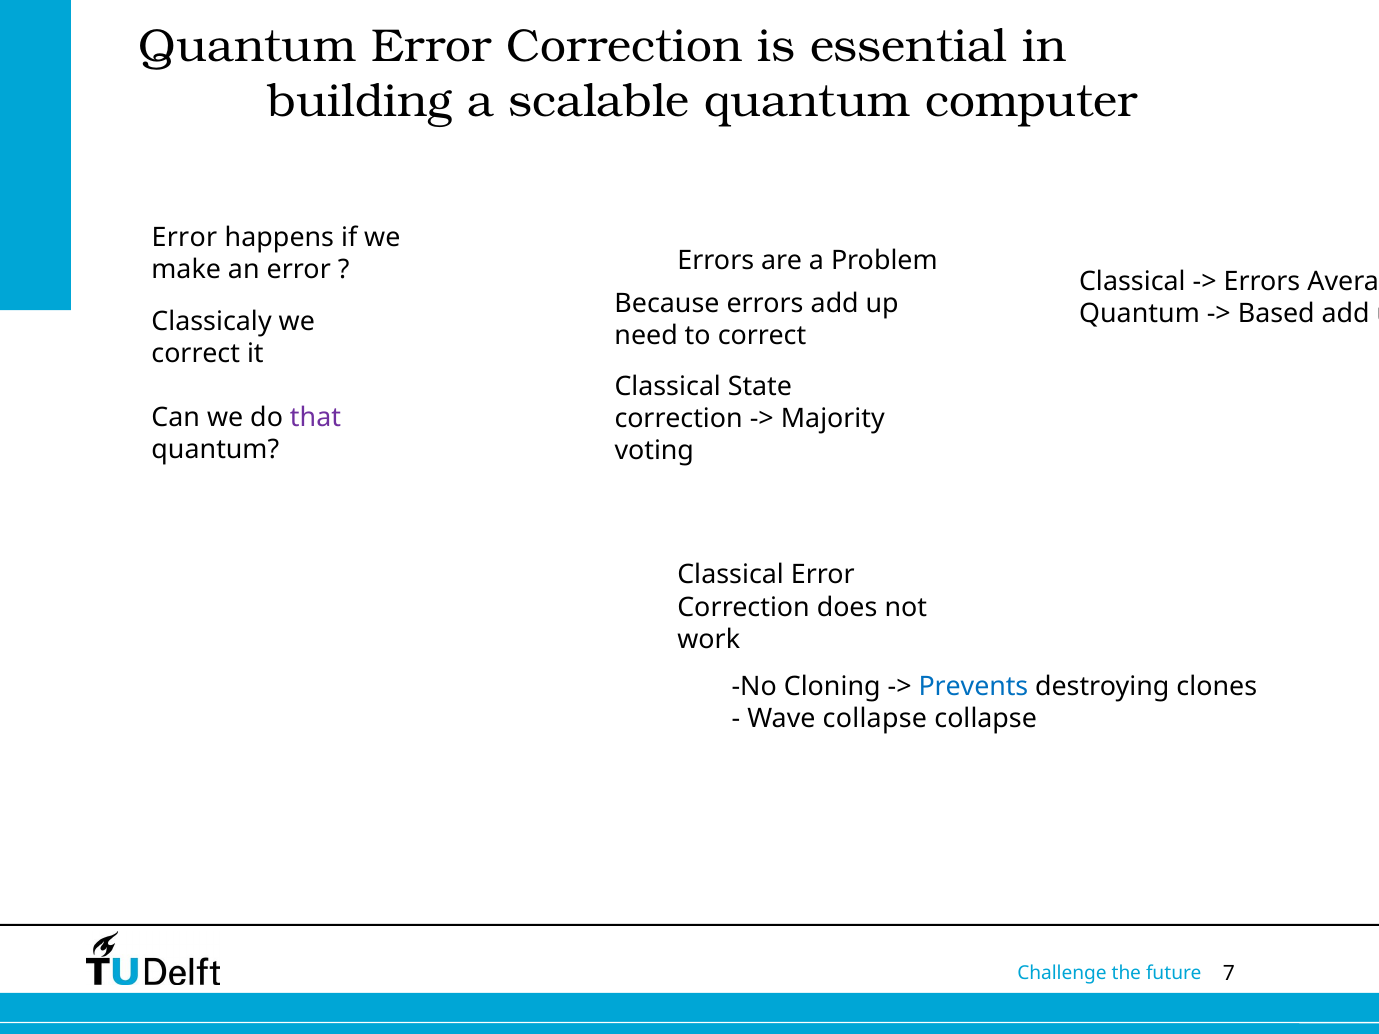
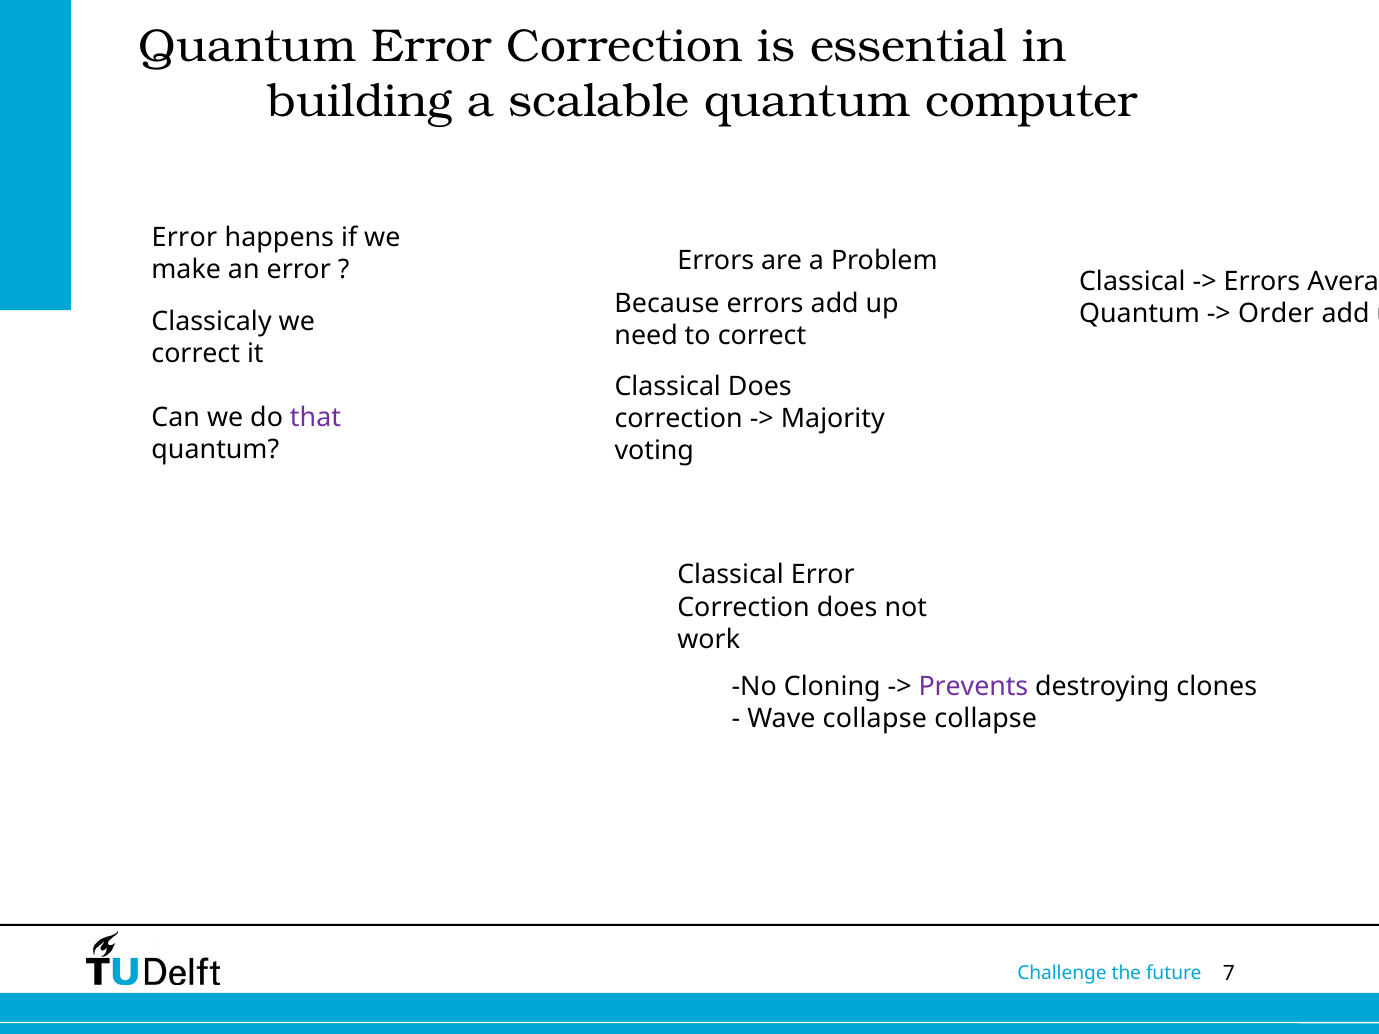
Based: Based -> Order (1276, 314)
Classical State: State -> Does (760, 386)
Prevents colour: blue -> purple (973, 687)
